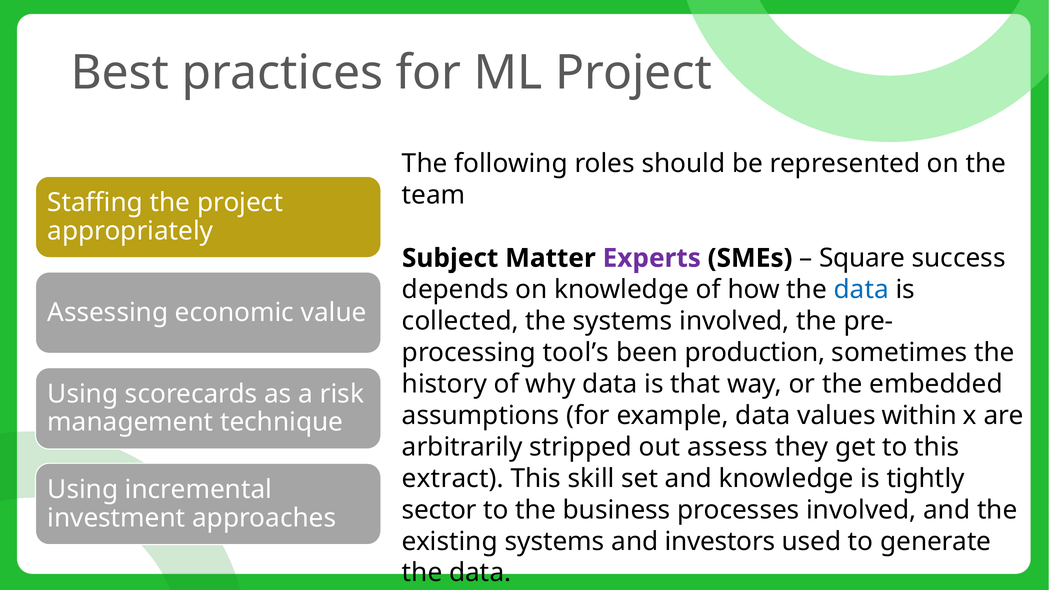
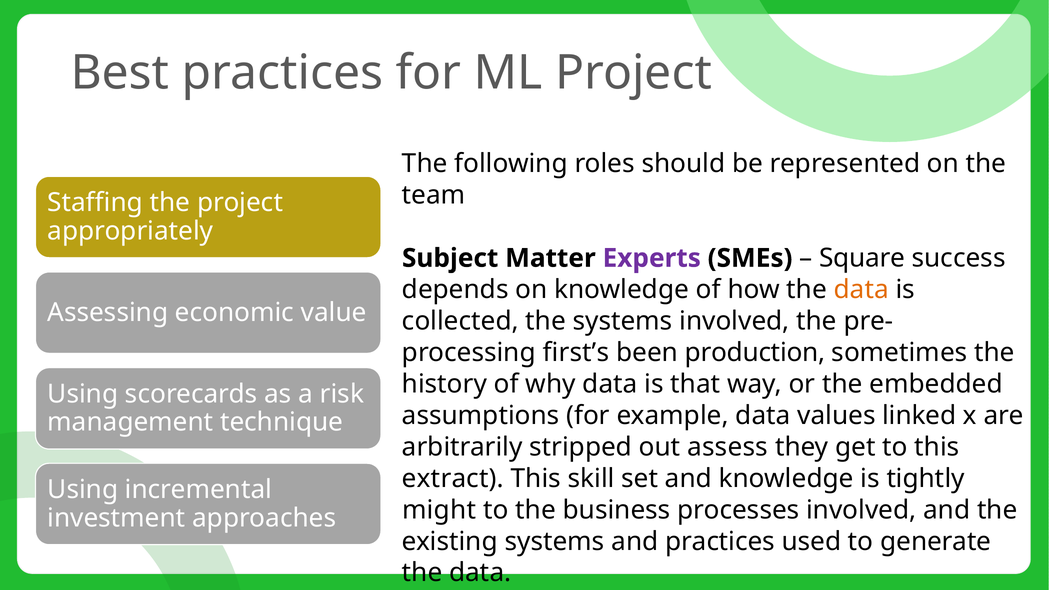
data colour: blue -> orange (861, 290)
tool’s: tool’s -> first’s (576, 353)
within: within -> linked (919, 416)
sector: sector -> might (439, 510)
and investors: investors -> practices (720, 541)
